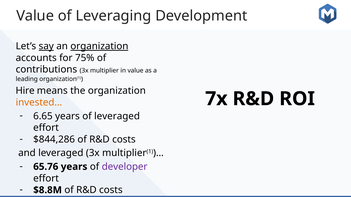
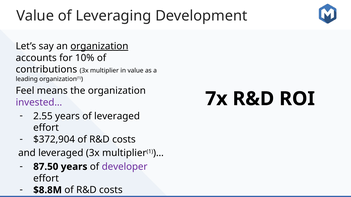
say underline: present -> none (46, 46)
75%: 75% -> 10% (85, 58)
Hire: Hire -> Feel (25, 91)
invested… colour: orange -> purple (39, 103)
6.65: 6.65 -> 2.55 (43, 116)
$844,286: $844,286 -> $372,904 (54, 140)
65.76: 65.76 -> 87.50 (46, 167)
